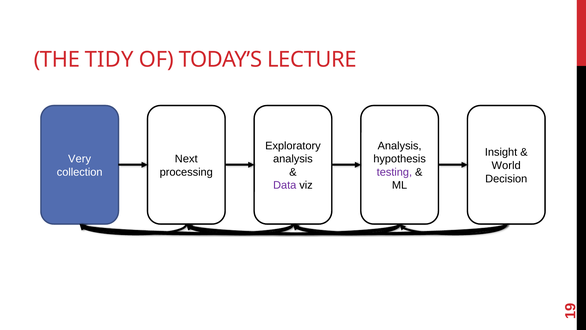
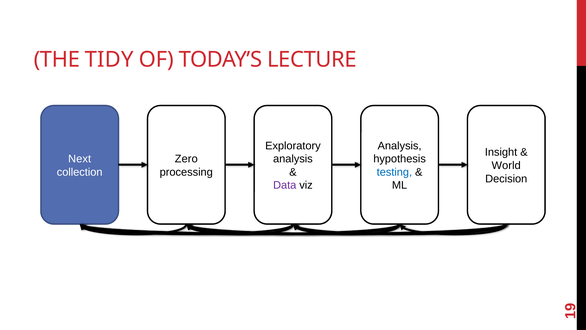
Very: Very -> Next (80, 159)
Next: Next -> Zero (186, 159)
testing colour: purple -> blue (394, 172)
